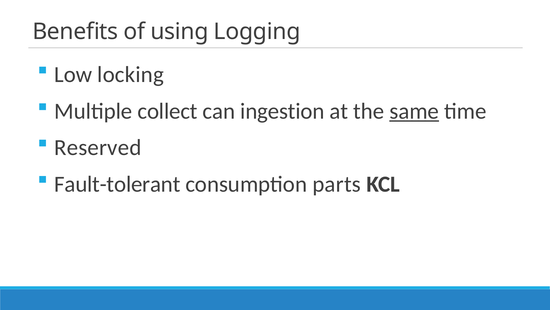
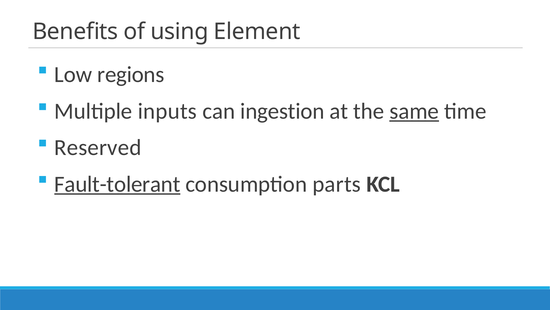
Logging: Logging -> Element (257, 32)
locking: locking -> regions (131, 75)
collect: collect -> inputs (167, 111)
Fault-tolerant underline: none -> present (117, 184)
